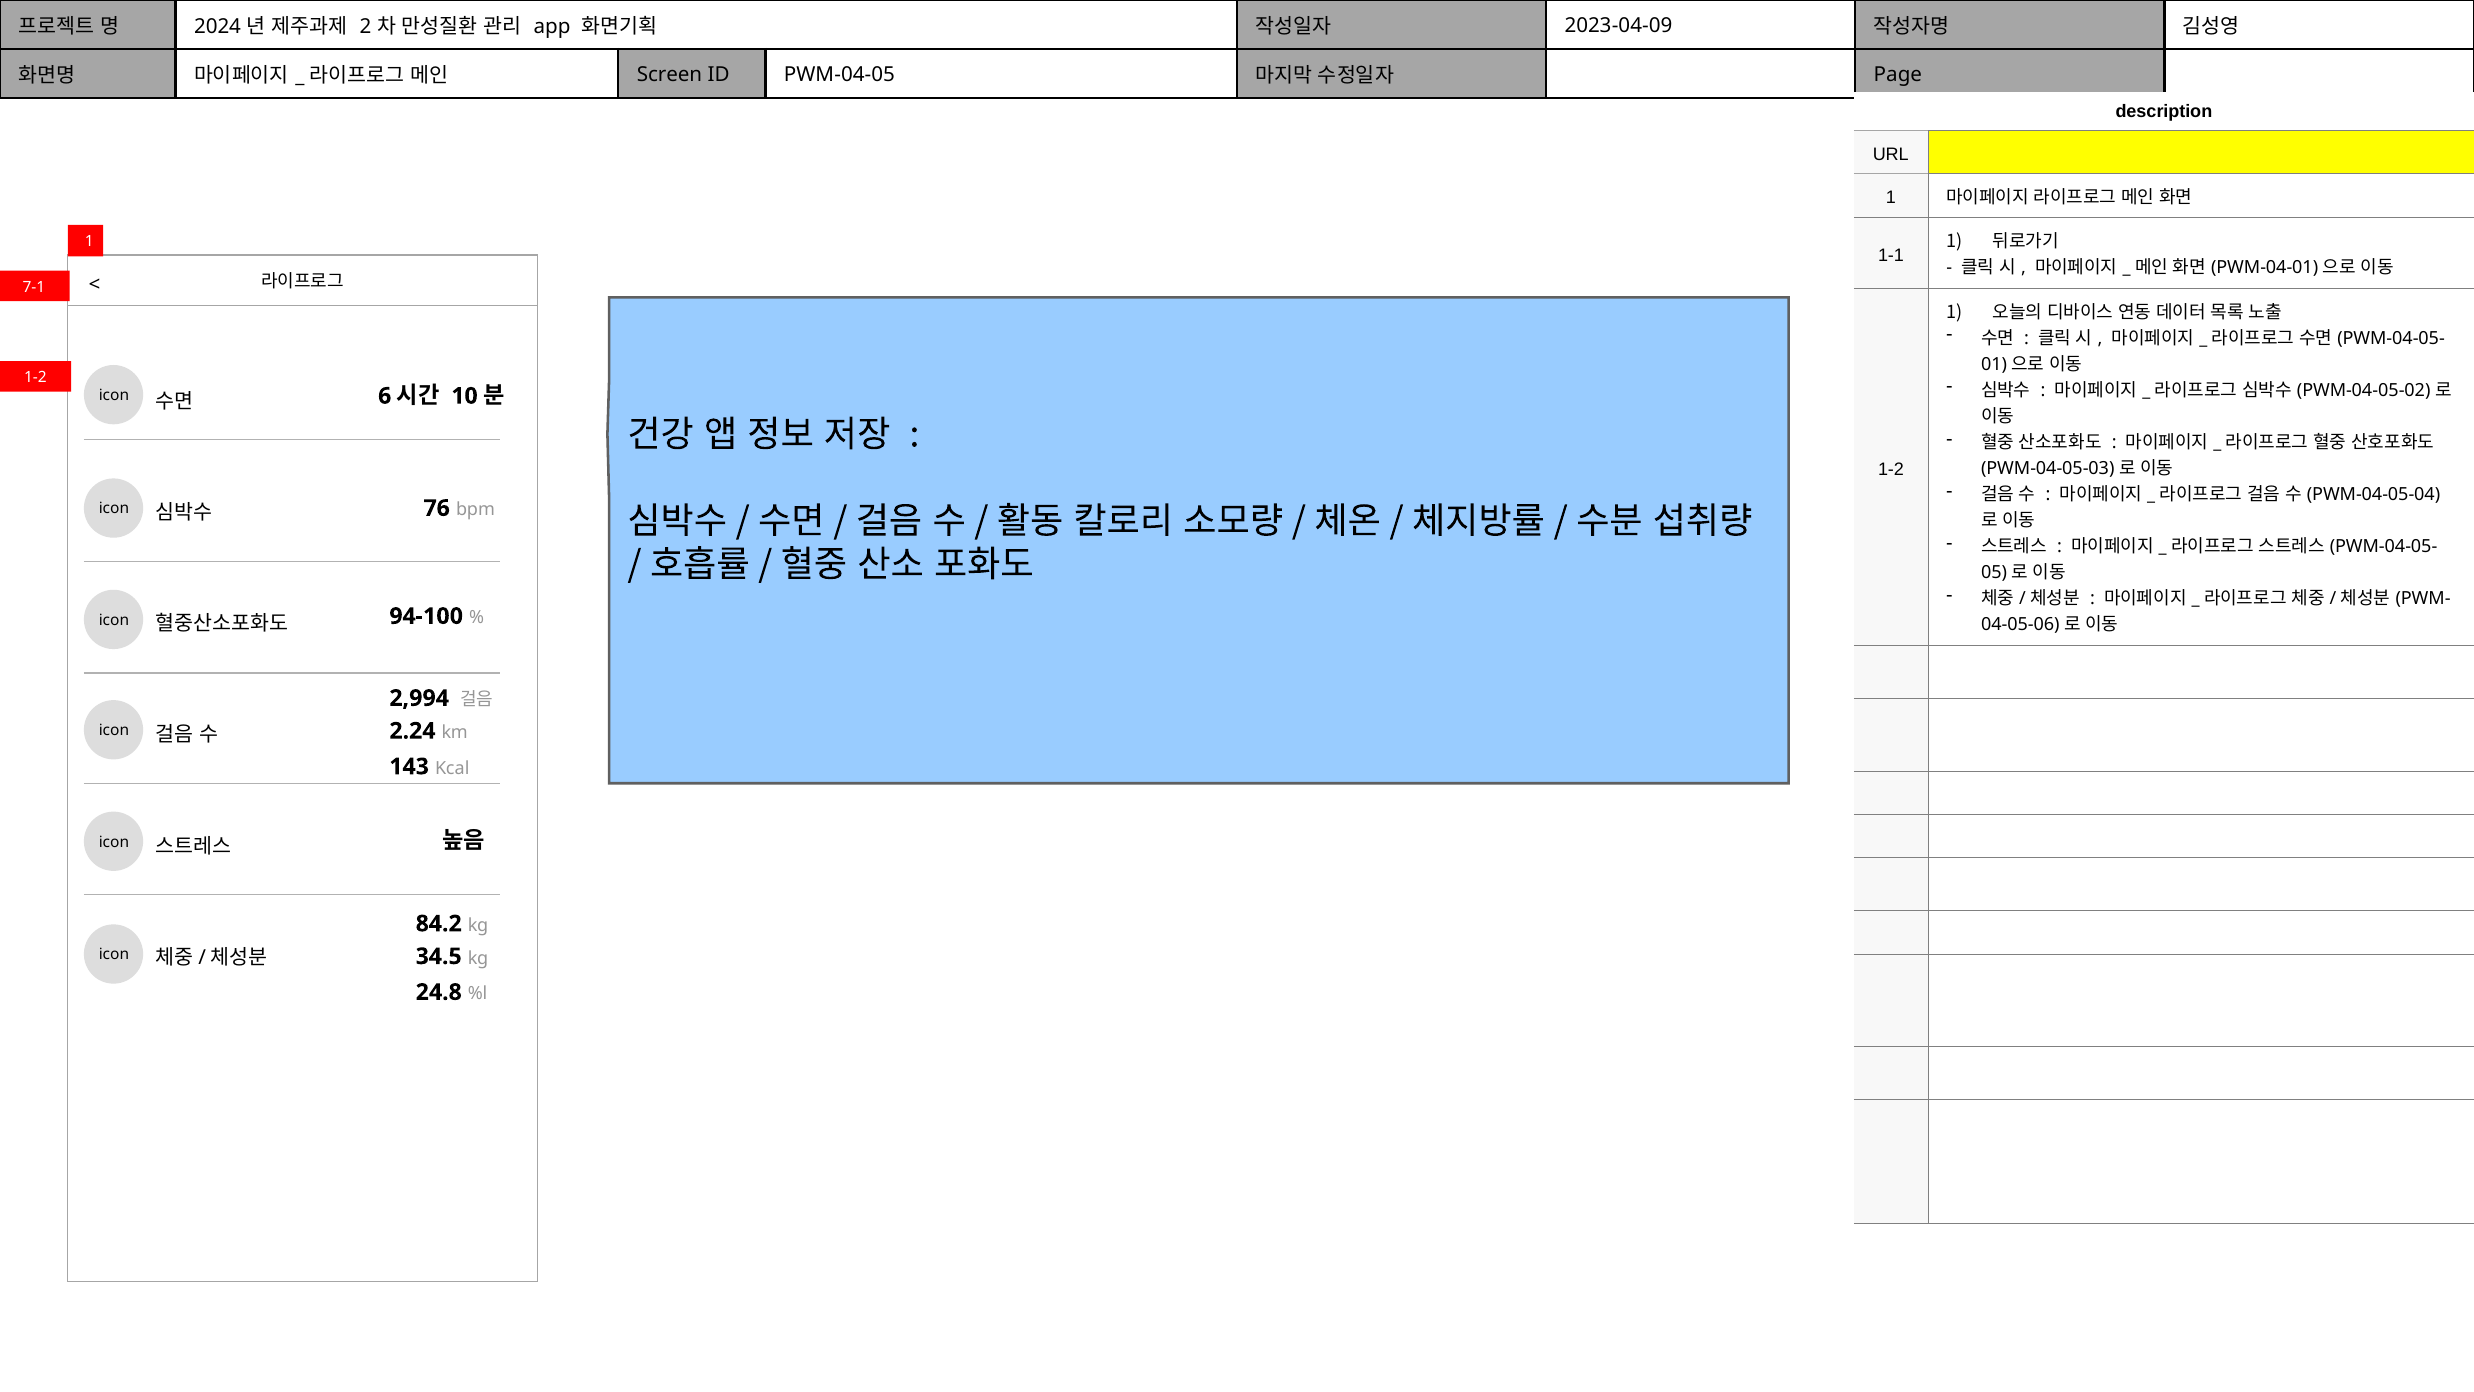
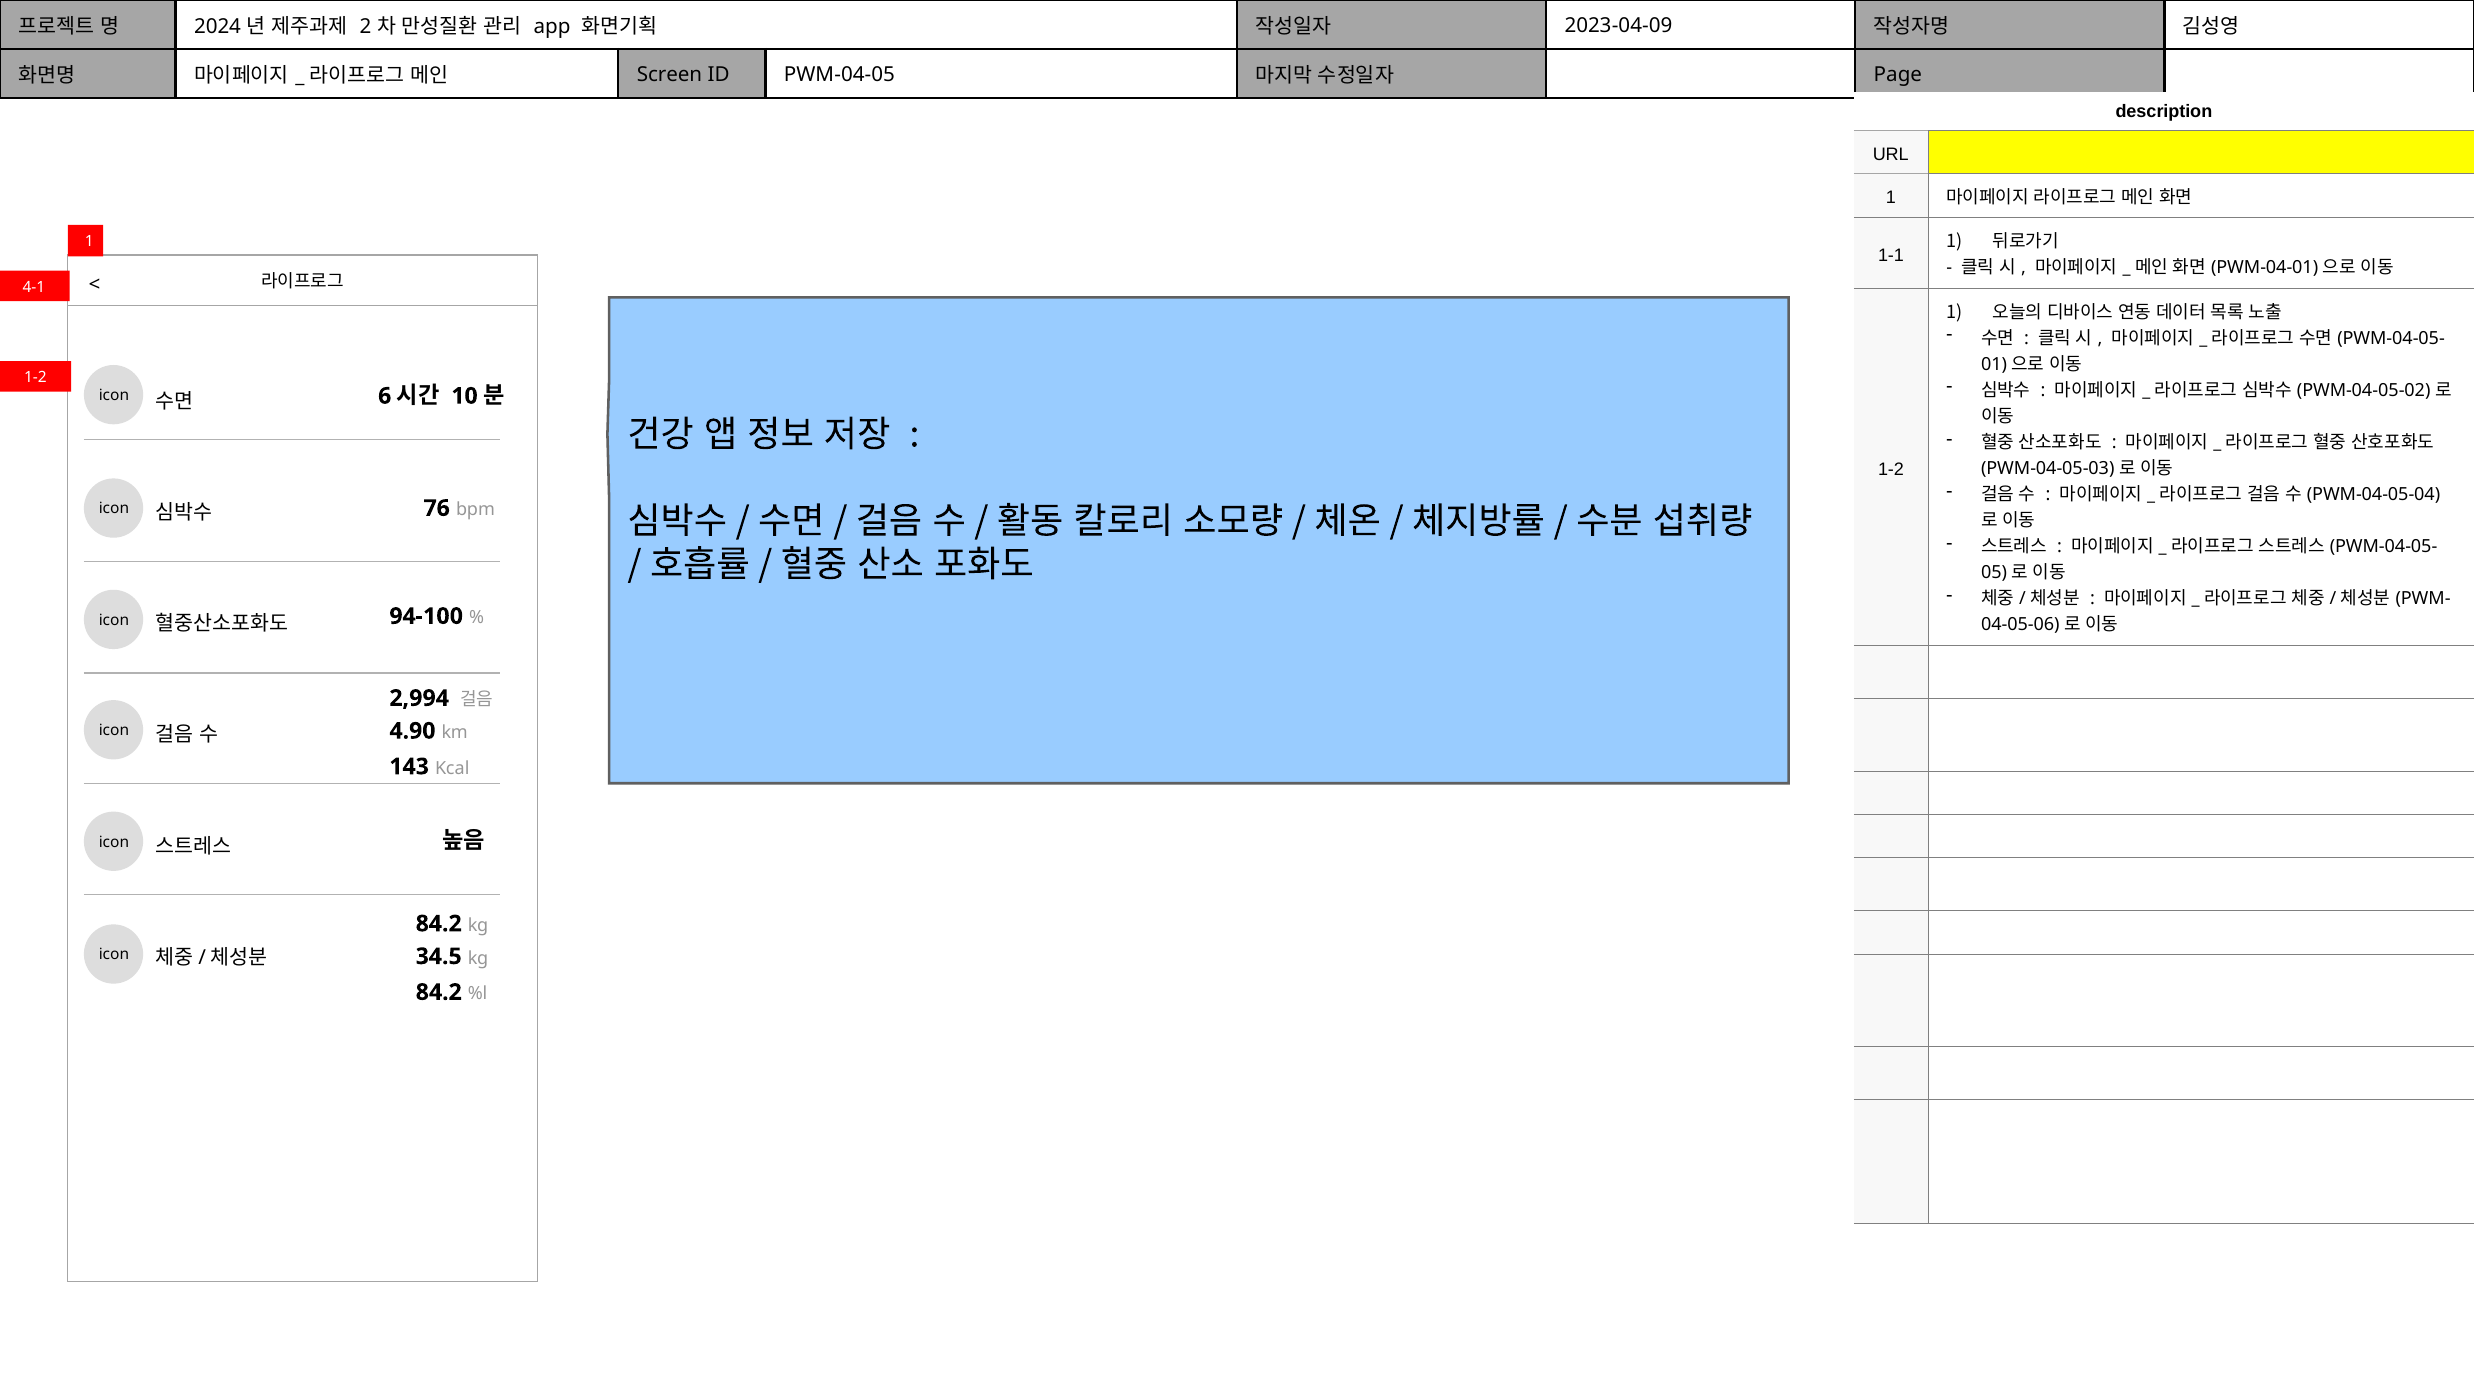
7-1: 7-1 -> 4-1 (34, 287)
2.24: 2.24 -> 4.90 (412, 731)
24.8: 24.8 -> 84.2 (439, 992)
